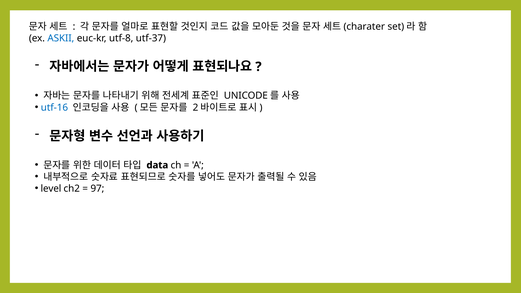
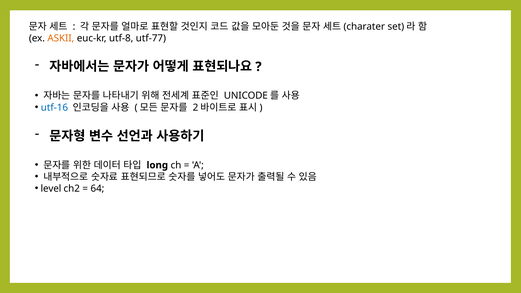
ASKII colour: blue -> orange (61, 38)
utf-37: utf-37 -> utf-77 (151, 38)
data: data -> long (157, 165)
97: 97 -> 64 (97, 189)
